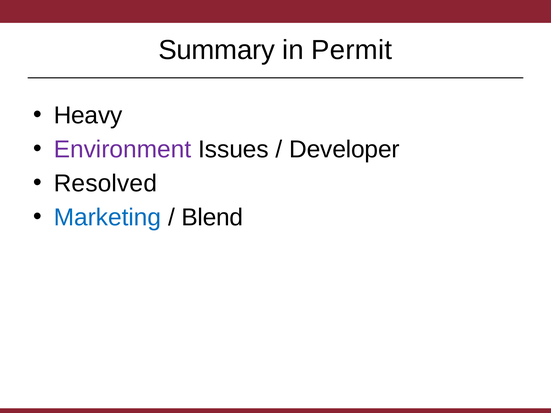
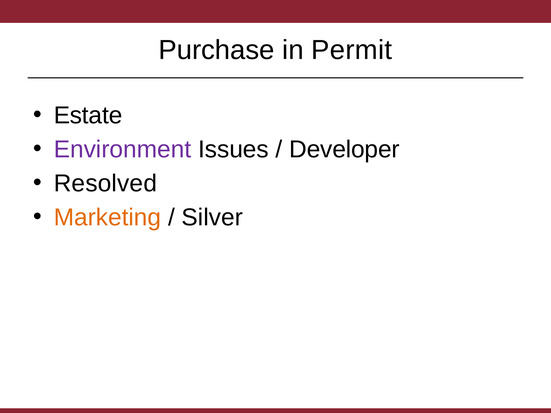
Summary: Summary -> Purchase (216, 50)
Heavy: Heavy -> Estate (88, 116)
Marketing colour: blue -> orange (107, 218)
Blend: Blend -> Silver (212, 218)
